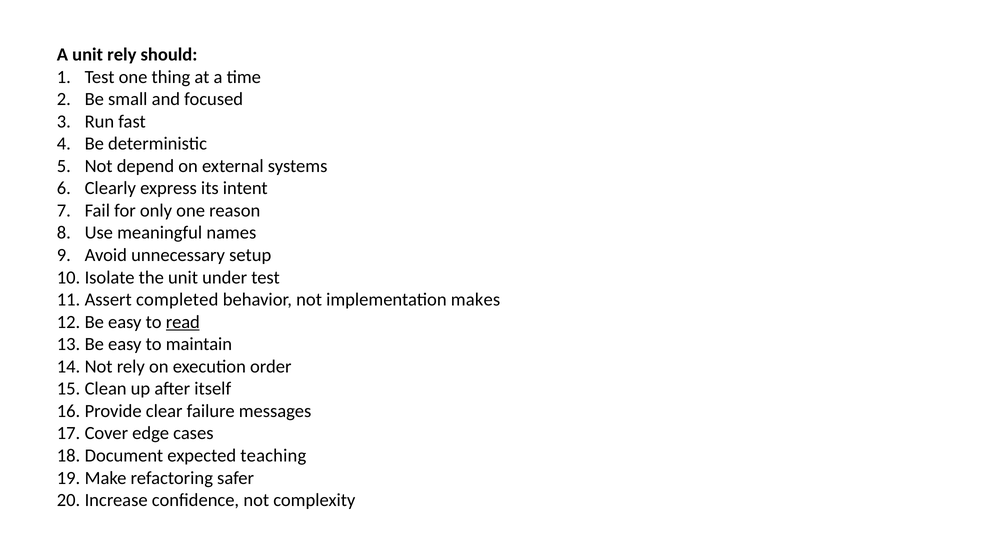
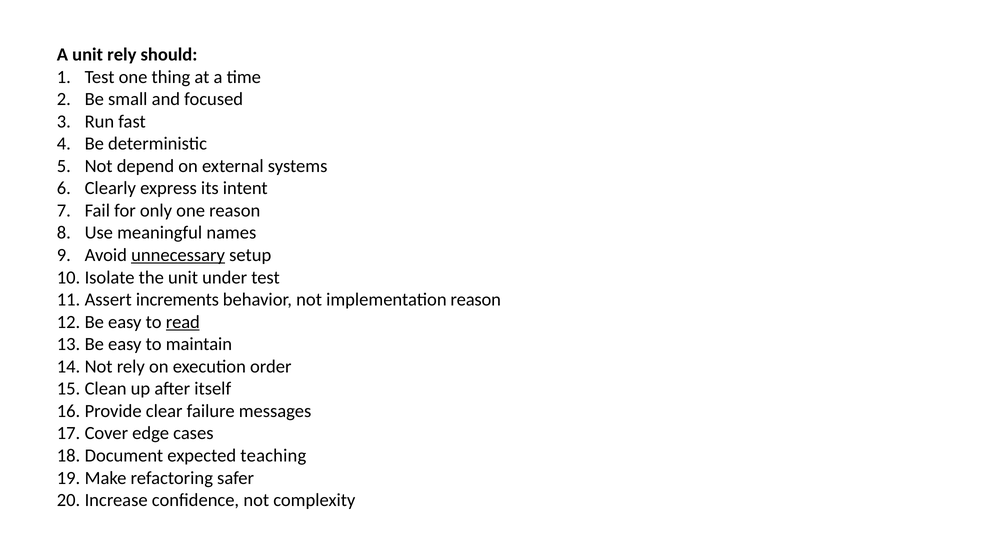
unnecessary underline: none -> present (178, 255)
completed: completed -> increments (177, 300)
implementation makes: makes -> reason (476, 300)
